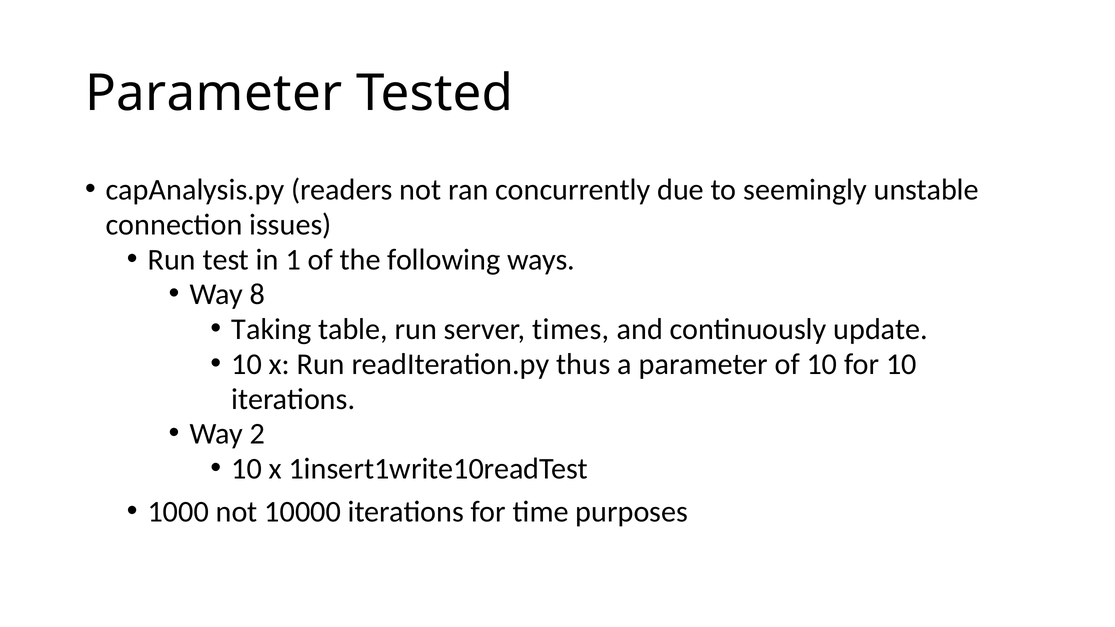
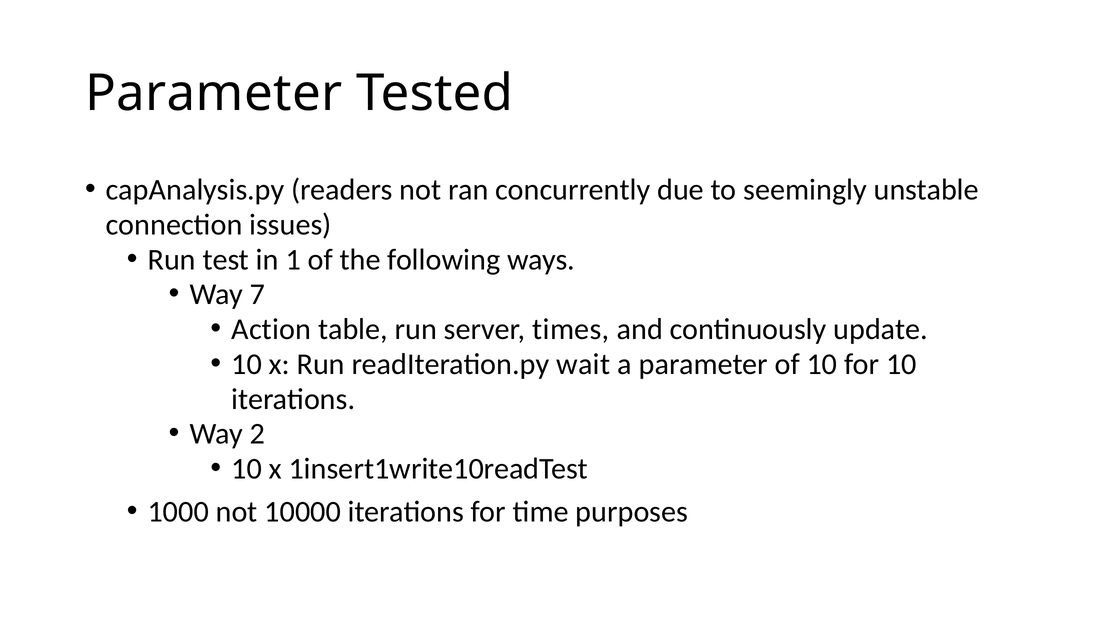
8: 8 -> 7 (257, 295)
Taking: Taking -> Action (271, 329)
thus: thus -> wait (583, 364)
